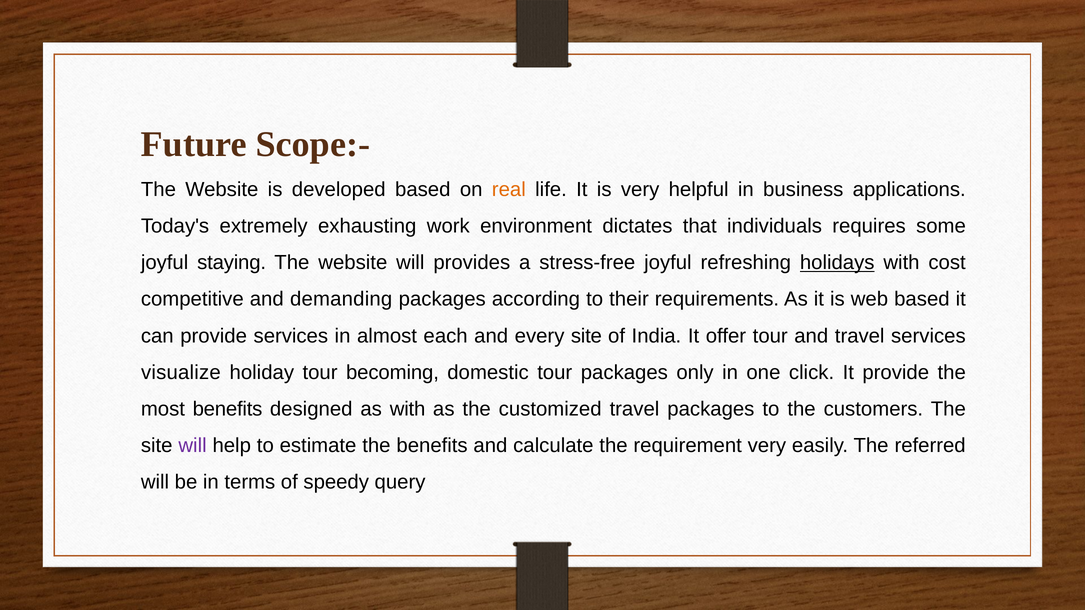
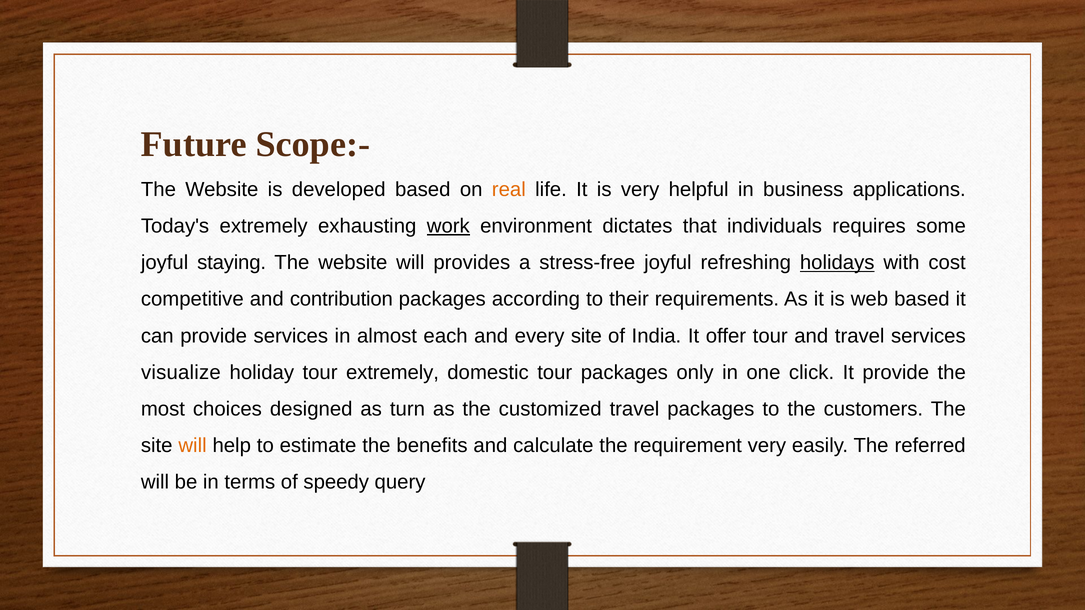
work underline: none -> present (448, 226)
demanding: demanding -> contribution (341, 299)
tour becoming: becoming -> extremely (392, 373)
most benefits: benefits -> choices (227, 409)
as with: with -> turn (407, 409)
will colour: purple -> orange (193, 446)
